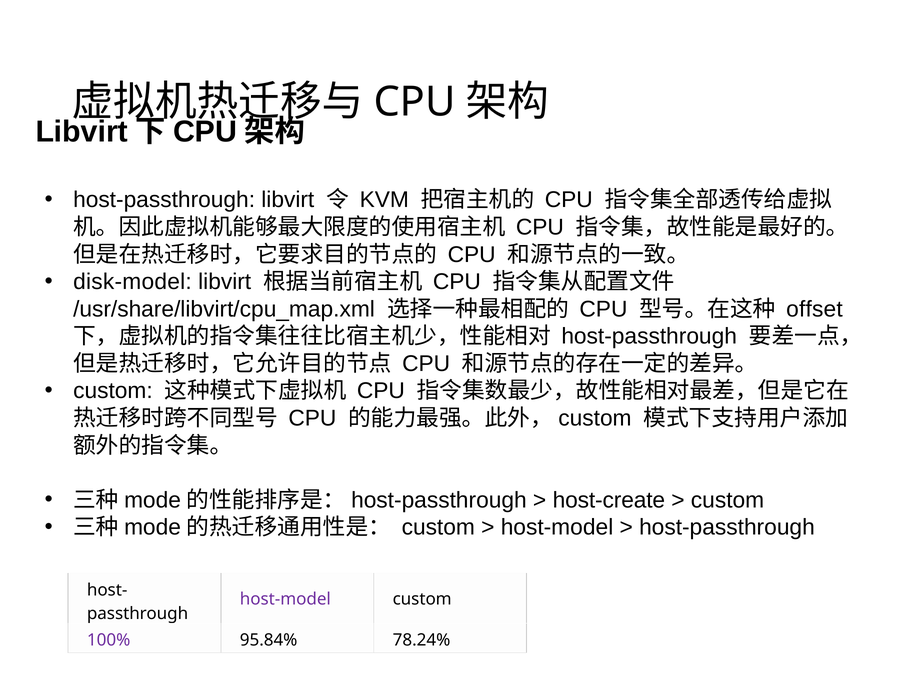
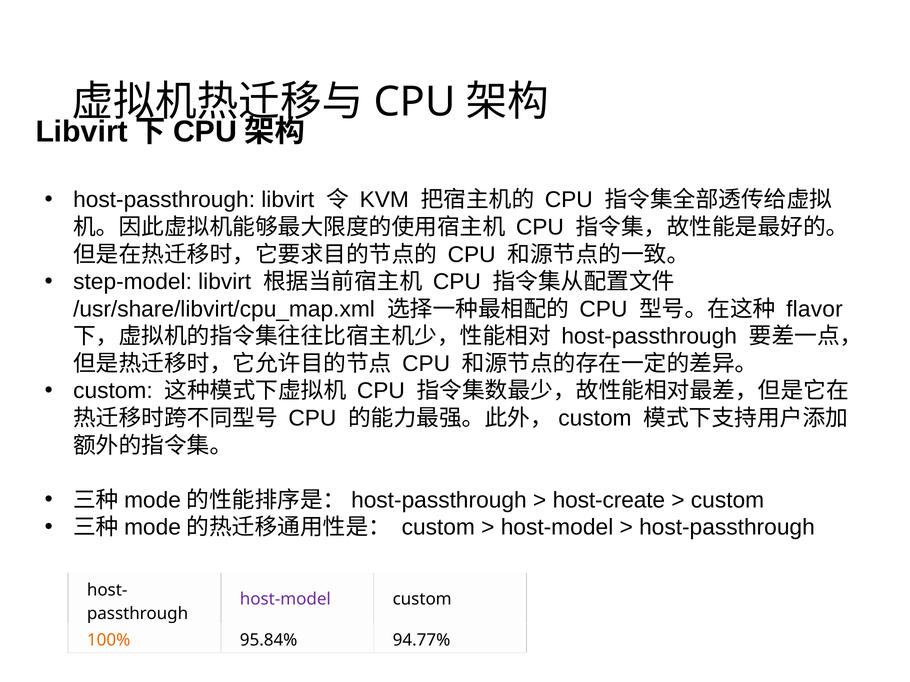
disk-model: disk-model -> step-model (133, 282)
offset: offset -> flavor (814, 309)
100% colour: purple -> orange (109, 641)
78.24%: 78.24% -> 94.77% (422, 641)
